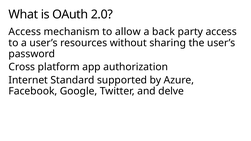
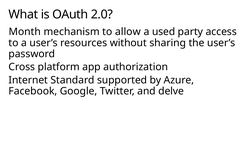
Access: Access -> Month (25, 32)
back: back -> used (164, 32)
